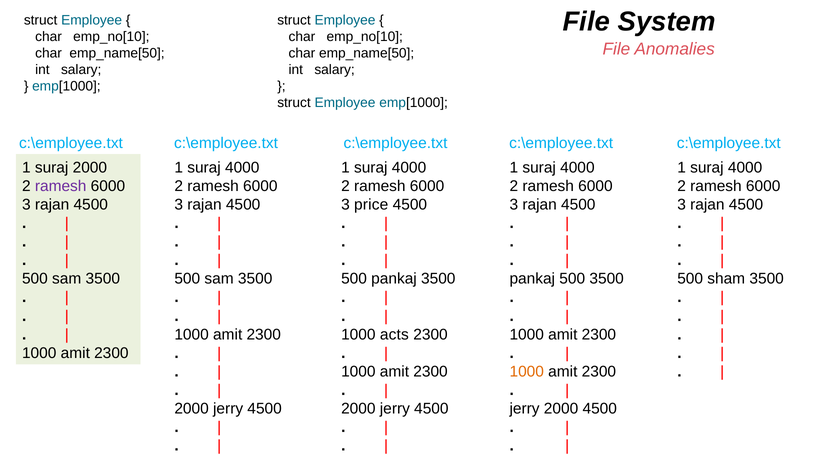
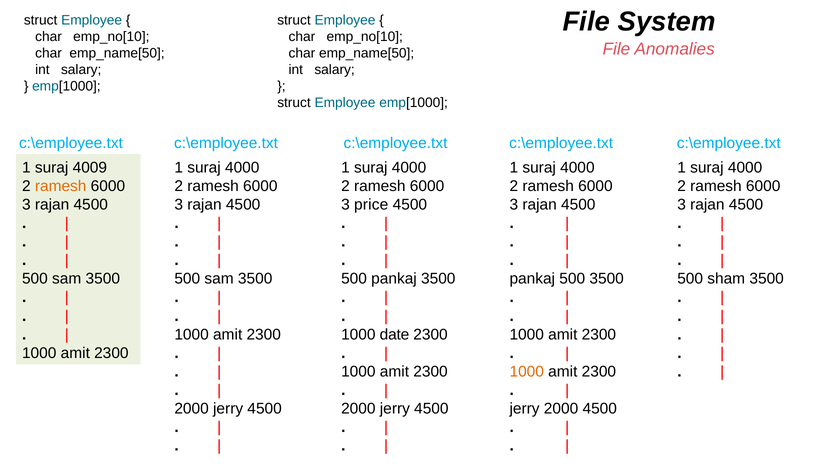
suraj 2000: 2000 -> 4009 (90, 167)
ramesh colour: purple -> orange (61, 186)
acts: acts -> date (395, 335)
